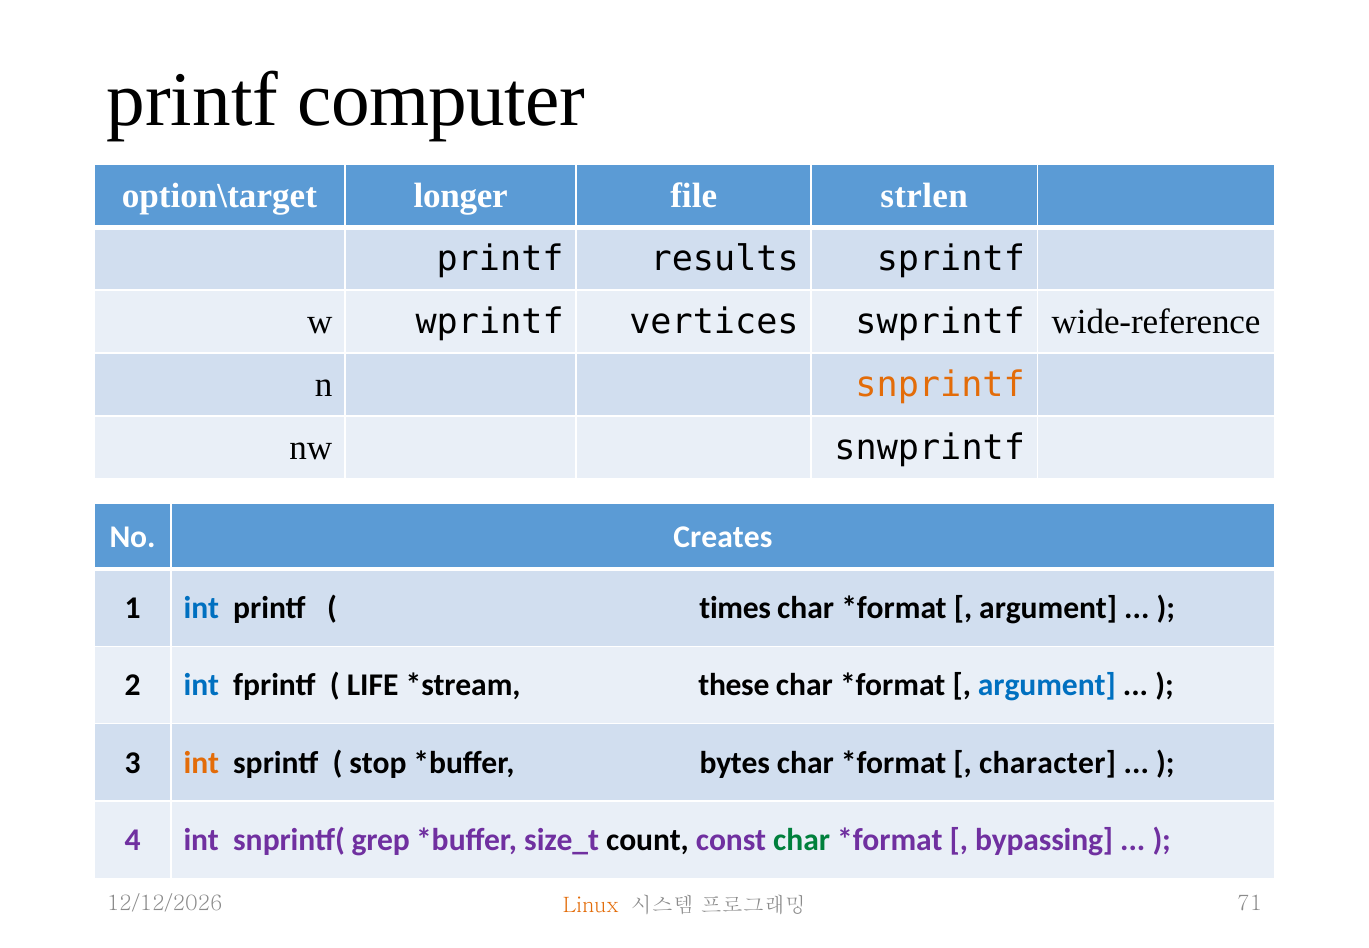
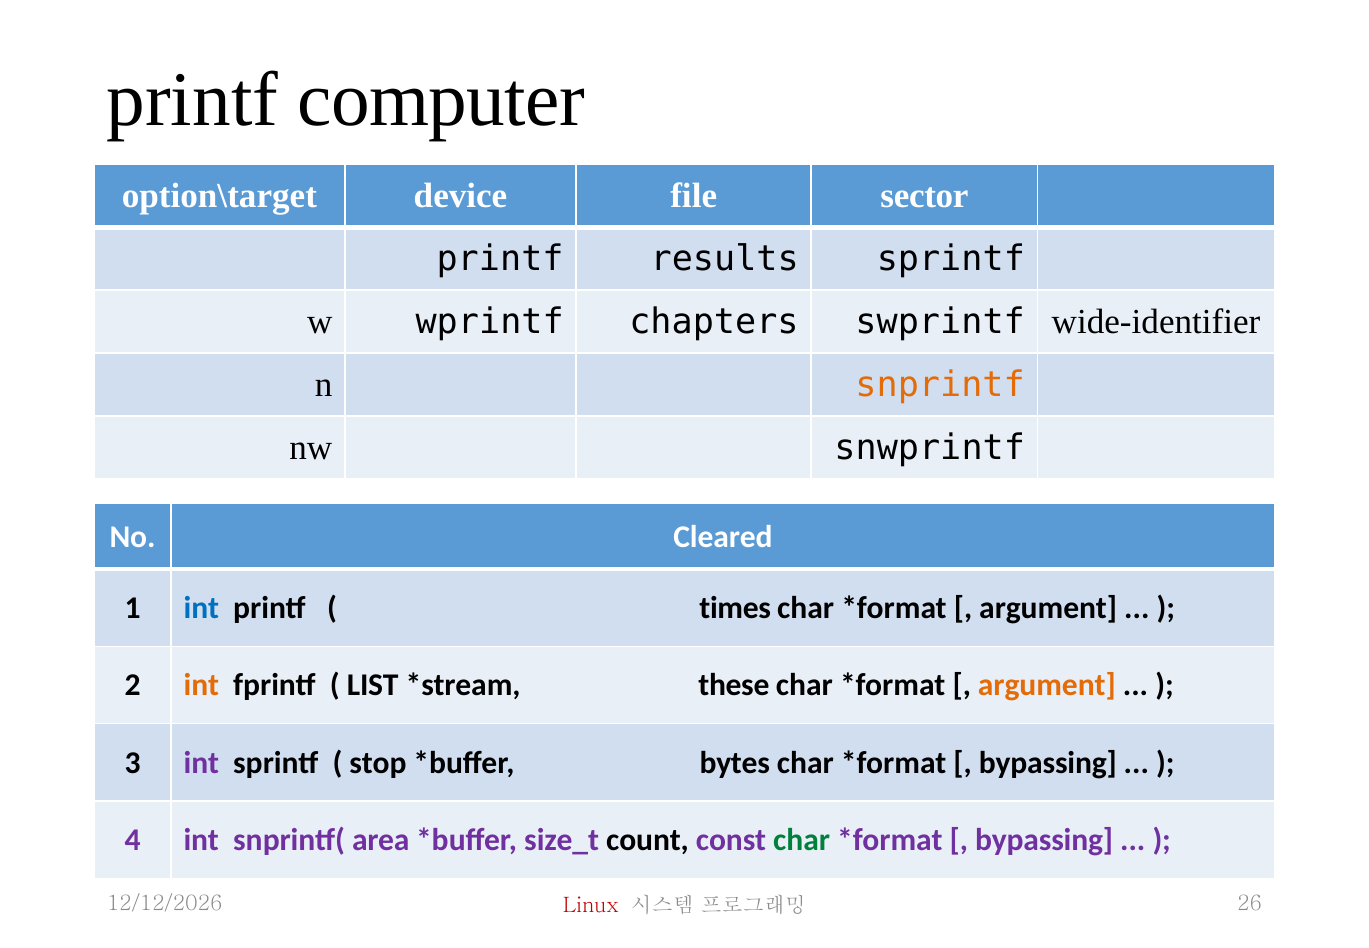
longer: longer -> device (460, 196)
strlen: strlen -> sector (924, 196)
vertices: vertices -> chapters (714, 322)
wide-reference: wide-reference -> wide-identifier (1156, 322)
Creates: Creates -> Cleared (723, 536)
int colour: blue -> orange (201, 685)
LIFE: LIFE -> LIST (373, 685)
argument colour: blue -> orange (1047, 685)
int colour: orange -> purple (201, 763)
character: character -> bypassing (1048, 763)
grep: grep -> area (381, 840)
71: 71 -> 26 (1250, 903)
Linux colour: orange -> red (591, 905)
